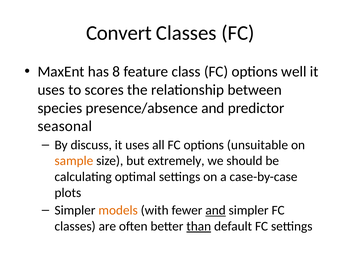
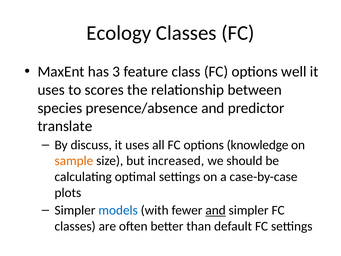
Convert: Convert -> Ecology (119, 33)
8: 8 -> 3 (116, 72)
seasonal: seasonal -> translate (65, 126)
unsuitable: unsuitable -> knowledge (258, 145)
extremely: extremely -> increased (176, 161)
models colour: orange -> blue (118, 210)
than underline: present -> none (199, 226)
